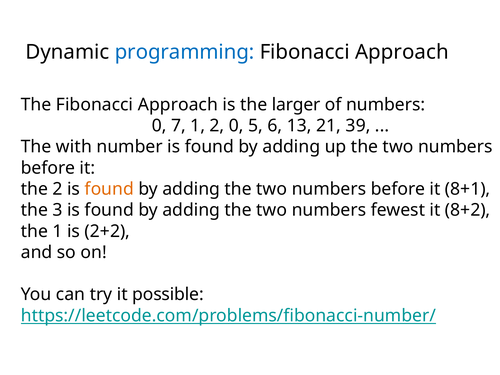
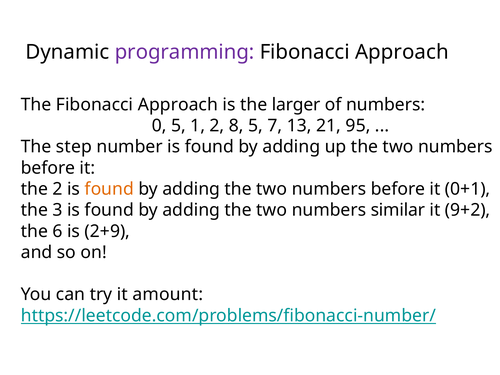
programming colour: blue -> purple (185, 52)
0 7: 7 -> 5 (178, 126)
2 0: 0 -> 8 (236, 126)
6: 6 -> 7 (275, 126)
39: 39 -> 95 (358, 126)
with: with -> step (74, 147)
8+1: 8+1 -> 0+1 (468, 189)
fewest: fewest -> similar (398, 210)
8+2: 8+2 -> 9+2 (468, 210)
the 1: 1 -> 6 (58, 231)
2+2: 2+2 -> 2+9 (107, 231)
possible: possible -> amount (168, 294)
